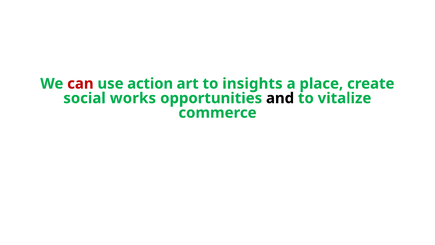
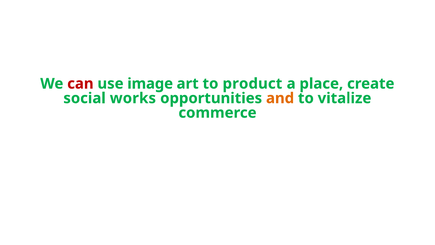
action: action -> image (150, 84)
insights: insights -> product (252, 84)
and colour: black -> orange (280, 98)
